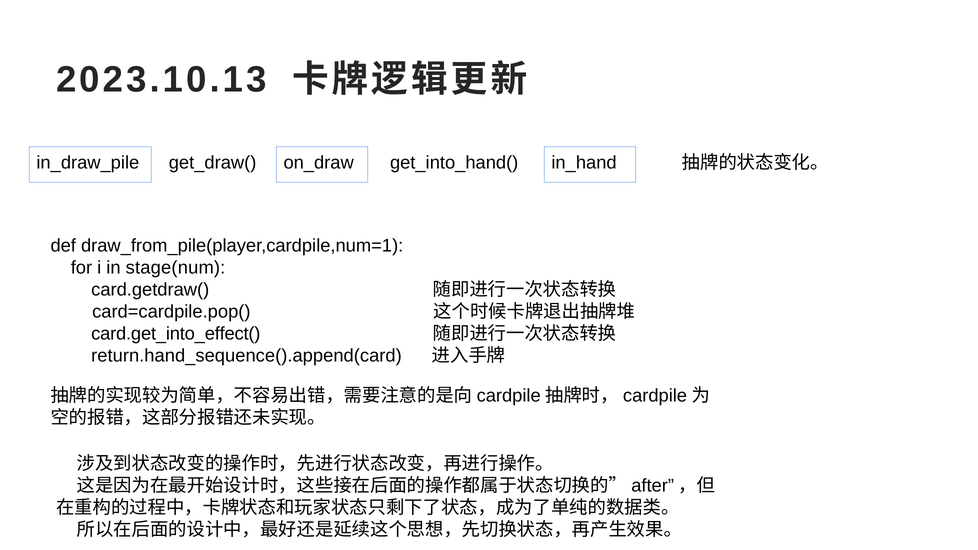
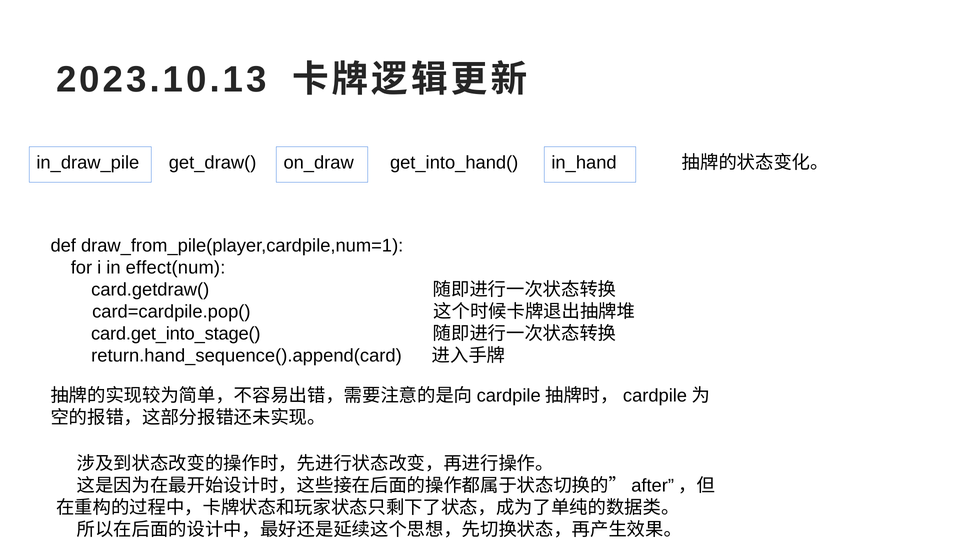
stage(num: stage(num -> effect(num (176, 268)
card.get_into_effect(: card.get_into_effect( -> card.get_into_stage( (176, 334)
